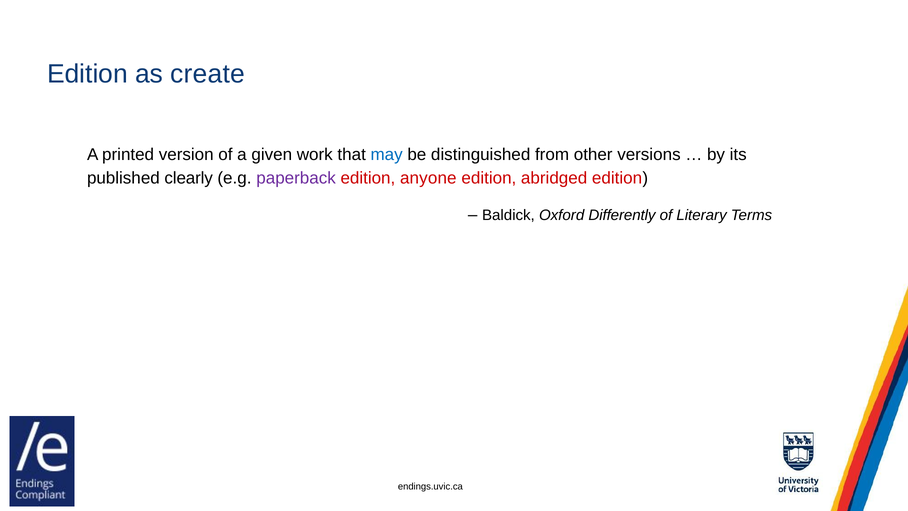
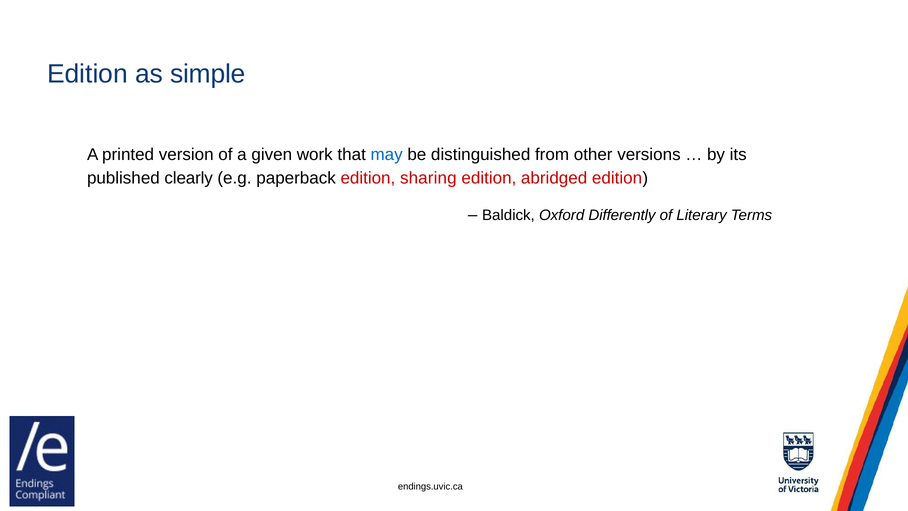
create: create -> simple (208, 74)
paperback colour: purple -> black (296, 178)
anyone: anyone -> sharing (428, 178)
